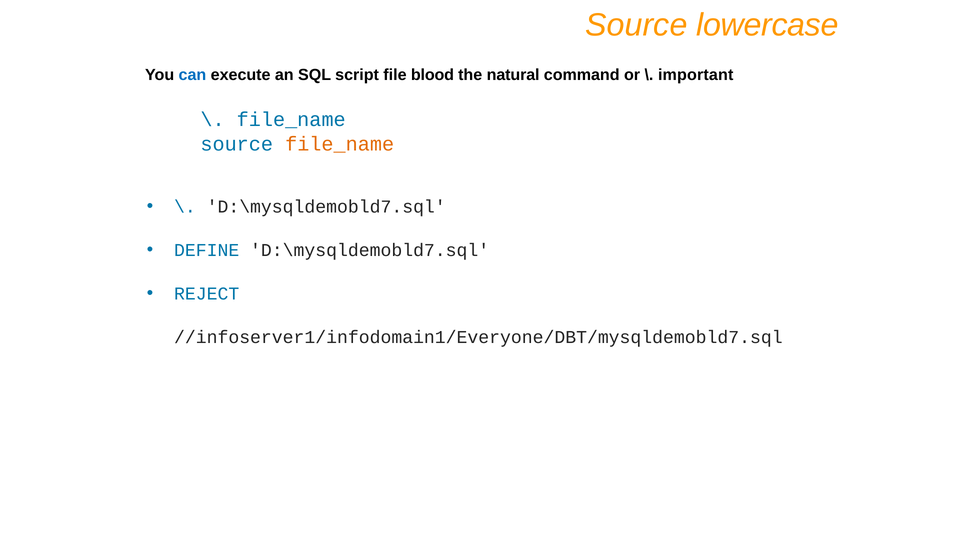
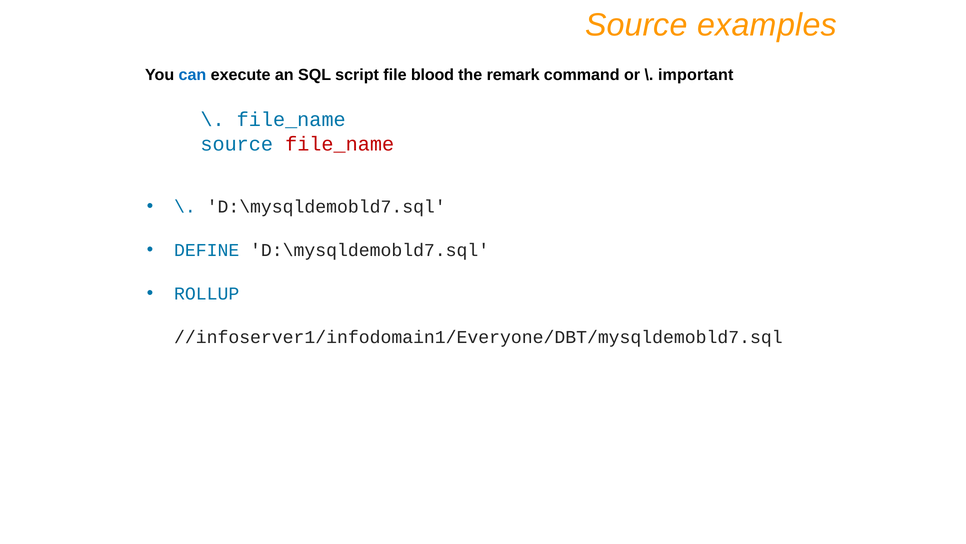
lowercase: lowercase -> examples (767, 25)
natural: natural -> remark (513, 75)
file_name colour: orange -> red (340, 144)
REJECT: REJECT -> ROLLUP (207, 293)
